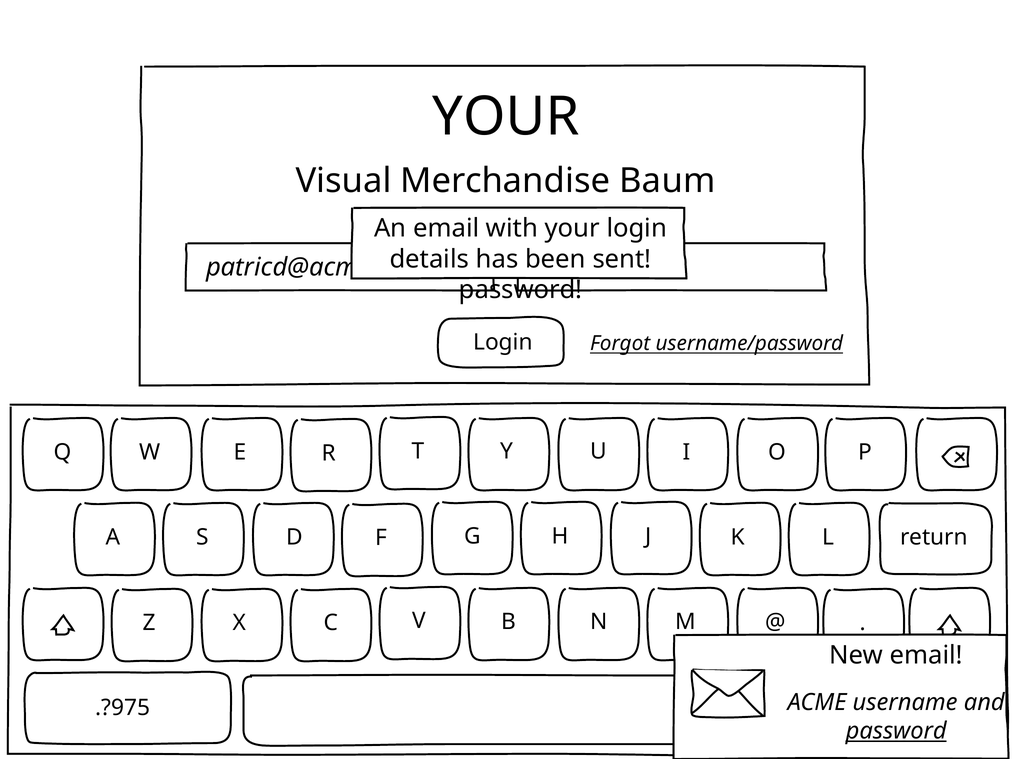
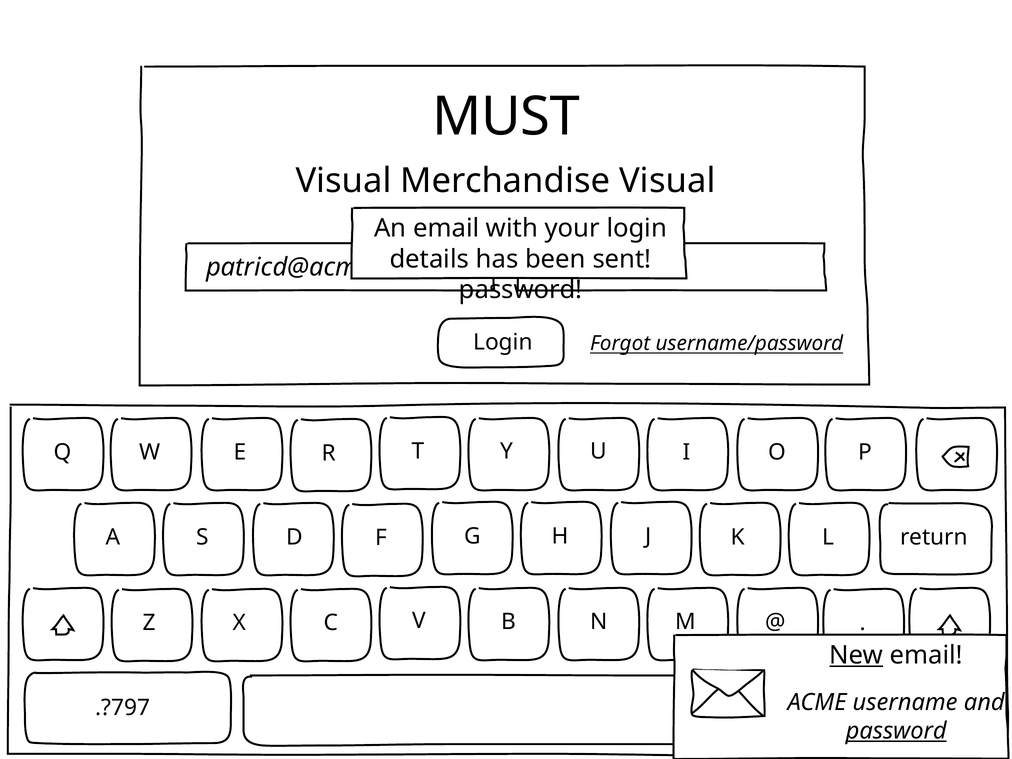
YOUR: YOUR -> MUST (506, 117)
Merchandise Baum: Baum -> Visual (667, 181)
New underline: none -> present (856, 656)
.?975: .?975 -> .?797 (123, 708)
